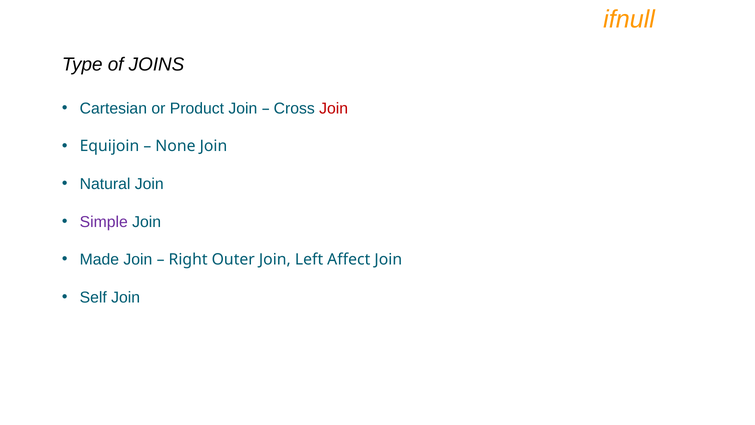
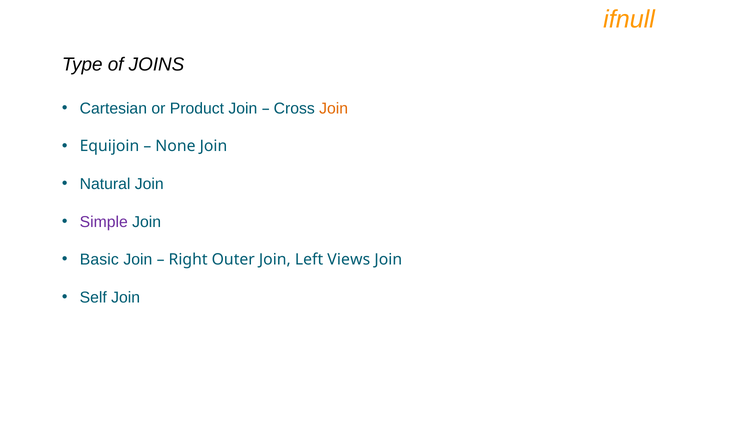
Join colour: red -> orange (334, 108)
Made: Made -> Basic (99, 259)
Affect: Affect -> Views (349, 259)
